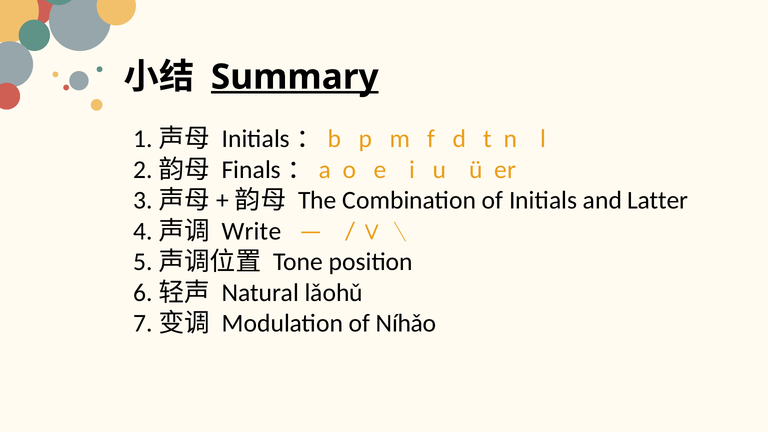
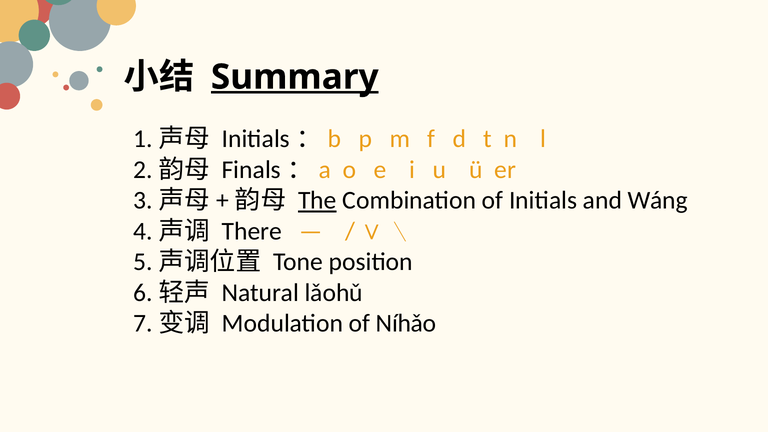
The underline: none -> present (317, 200)
Latter: Latter -> Wáng (658, 200)
Write: Write -> There (252, 231)
